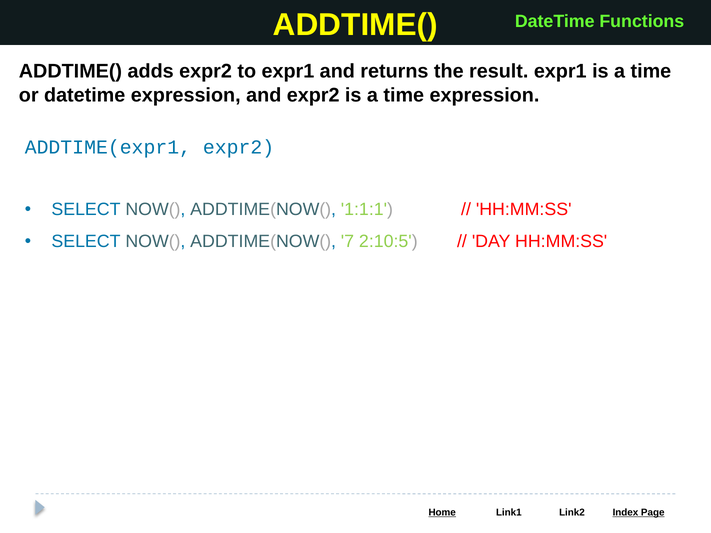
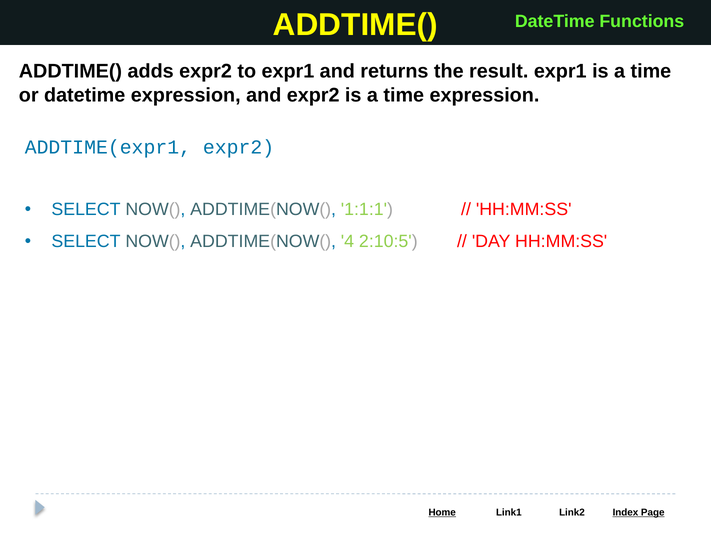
7: 7 -> 4 (347, 242)
